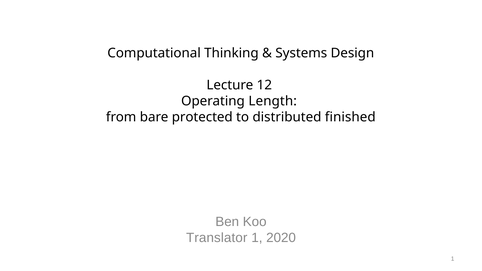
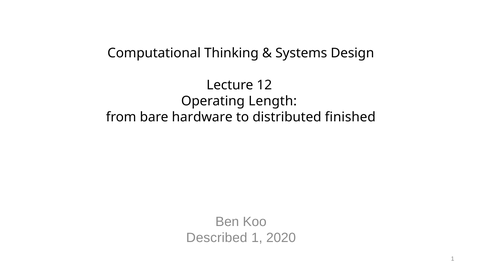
protected: protected -> hardware (202, 117)
Translator: Translator -> Described (217, 238)
